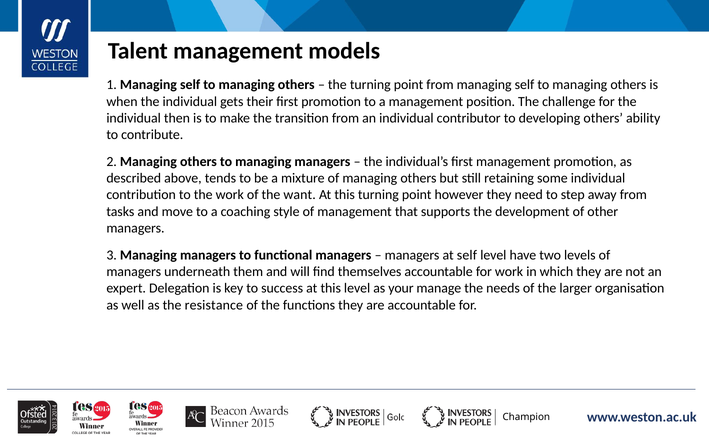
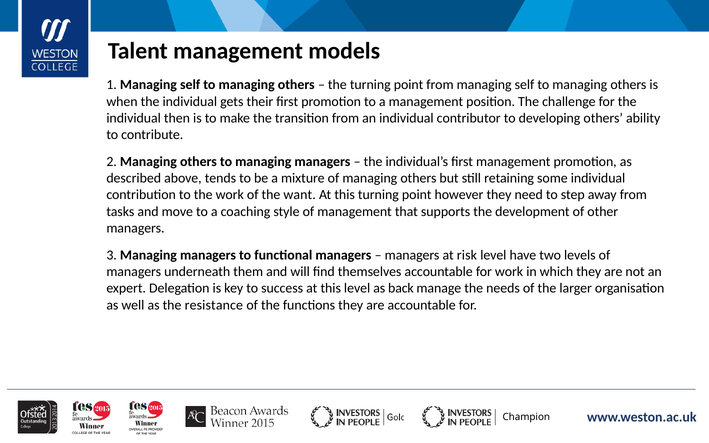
at self: self -> risk (467, 255)
your: your -> back (401, 288)
